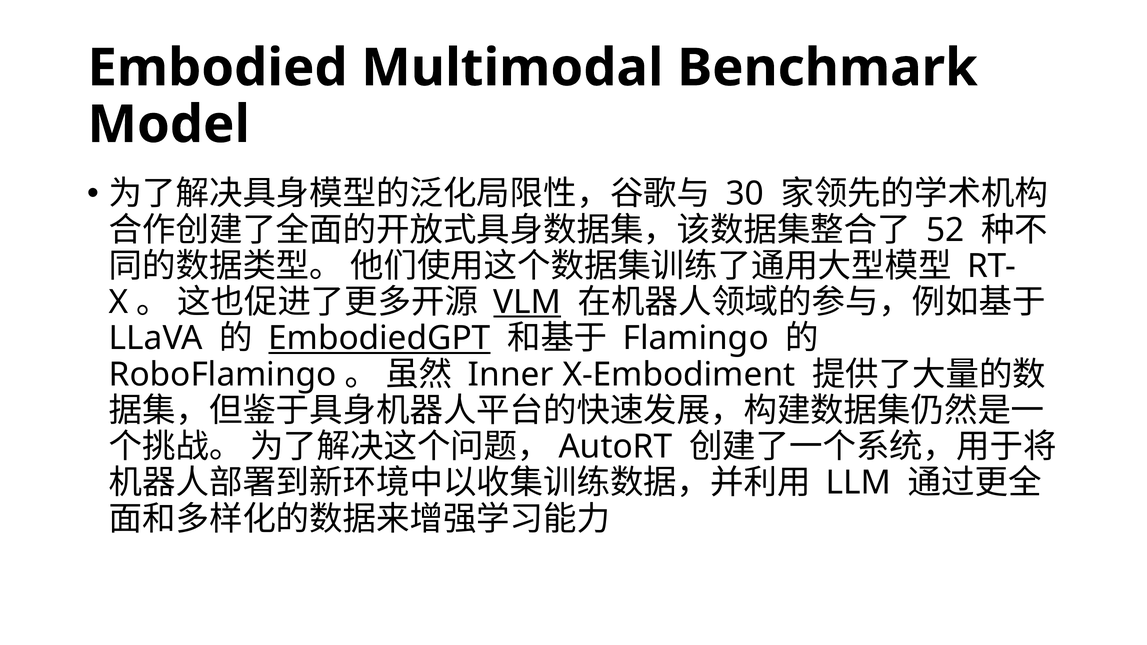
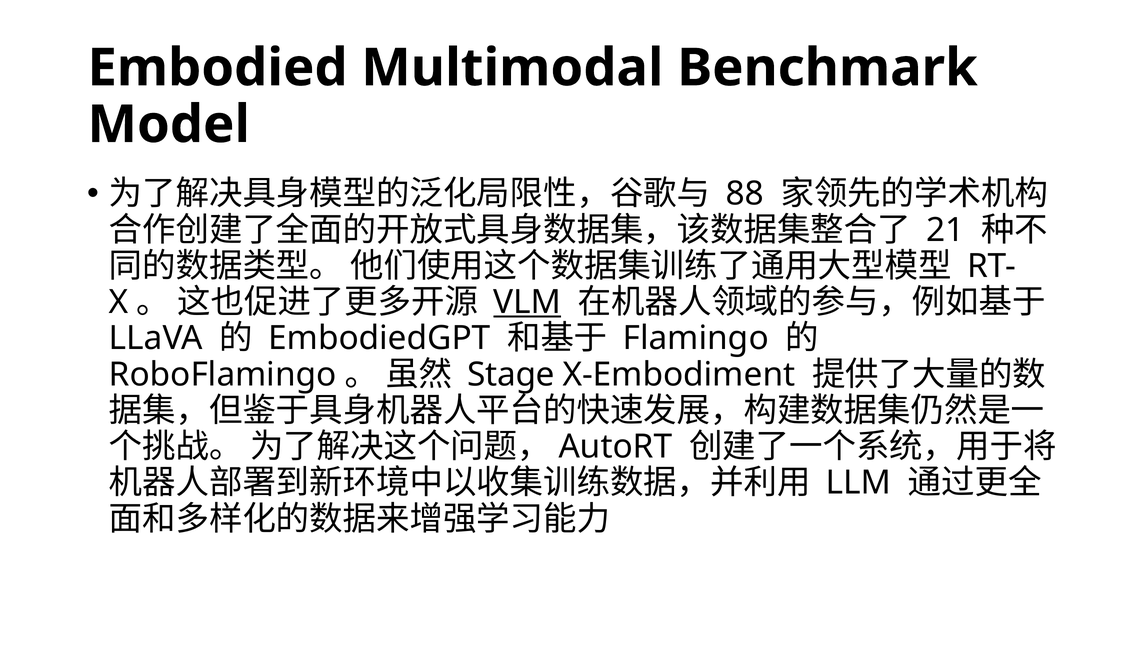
30: 30 -> 88 (745, 194)
52: 52 -> 21 (945, 230)
EmbodiedGPT underline: present -> none (379, 338)
Inner: Inner -> Stage (511, 375)
